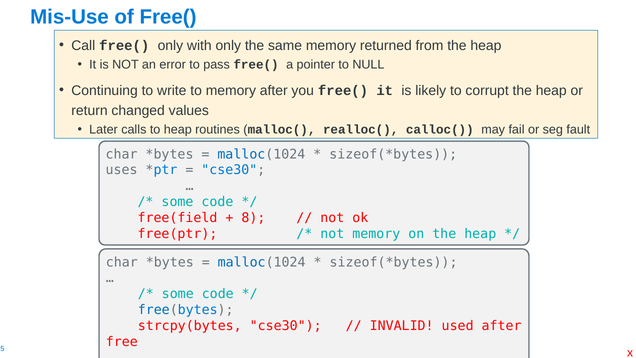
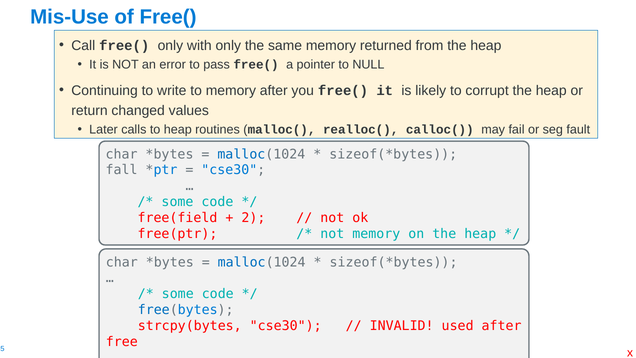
uses: uses -> fall (122, 170)
8: 8 -> 2 (253, 218)
